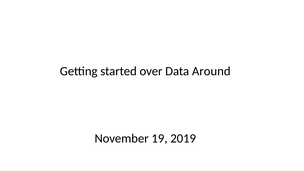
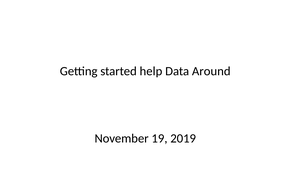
over: over -> help (151, 71)
